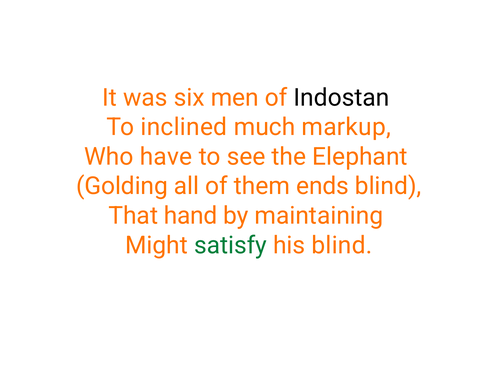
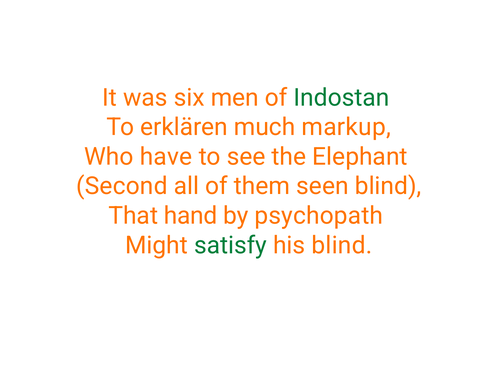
Indostan colour: black -> green (341, 98)
inclined: inclined -> erklären (184, 127)
Golding: Golding -> Second (122, 186)
ends: ends -> seen (322, 186)
maintaining: maintaining -> psychopath (319, 216)
